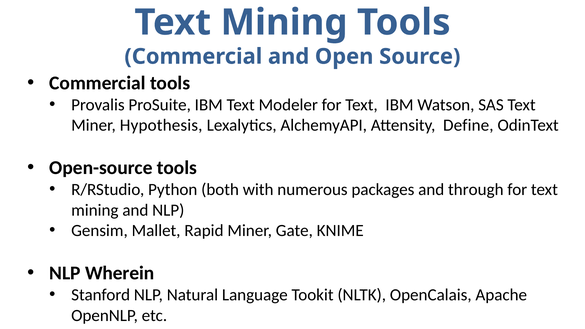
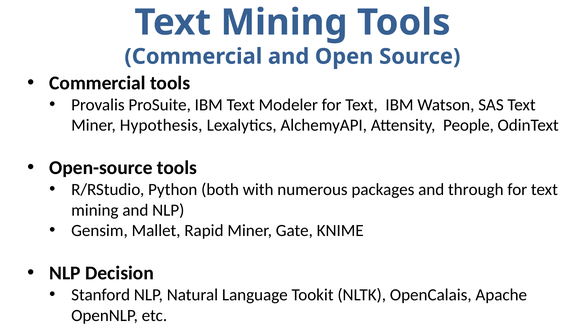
Define: Define -> People (468, 125)
Wherein: Wherein -> Decision (120, 273)
